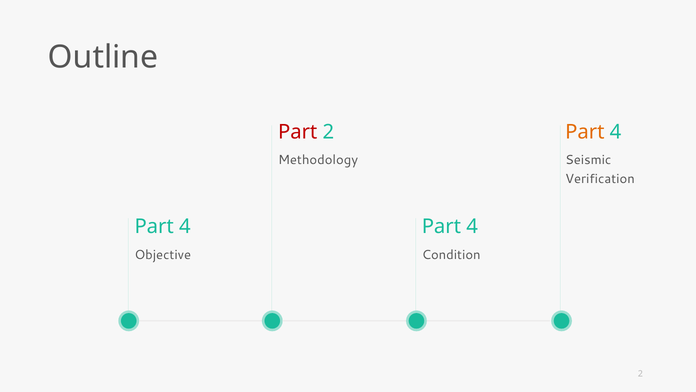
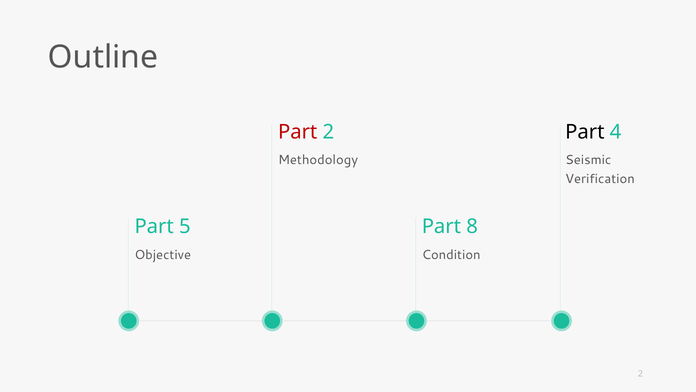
Part colour: orange -> black (585, 132)
4: 4 -> 5 (185, 226)
4: 4 -> 8 (472, 226)
